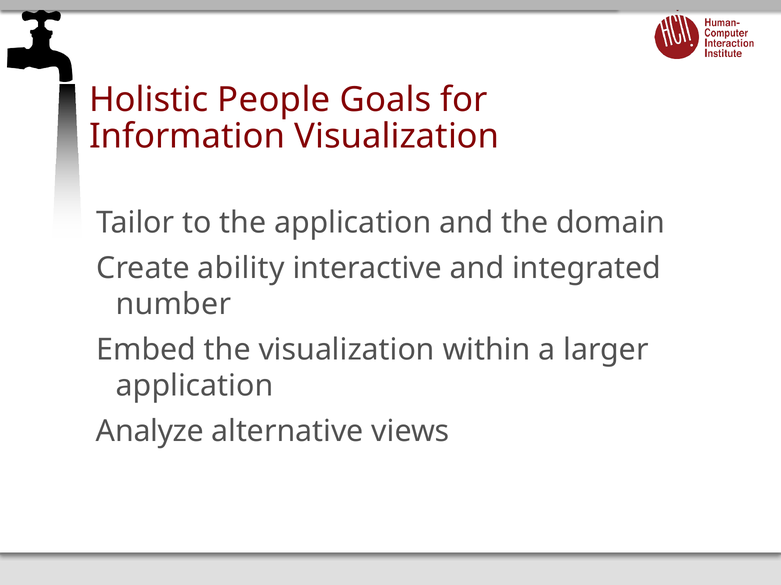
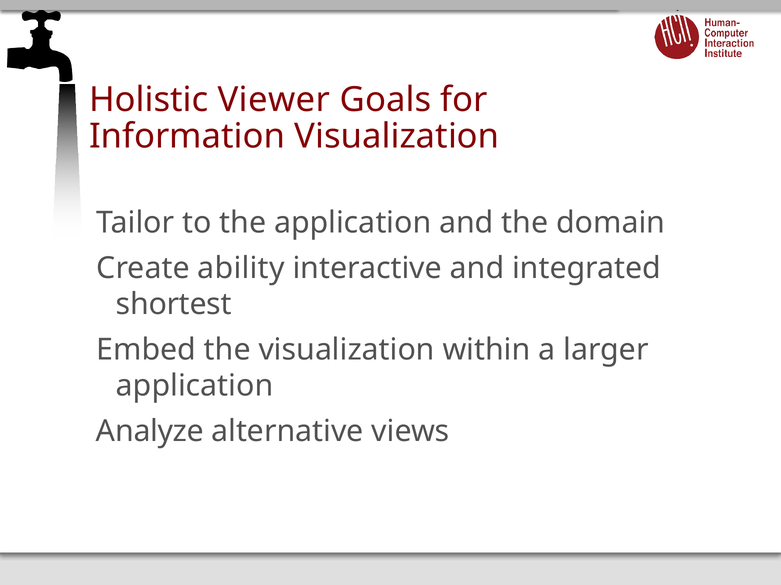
People: People -> Viewer (274, 100)
number: number -> shortest (174, 305)
